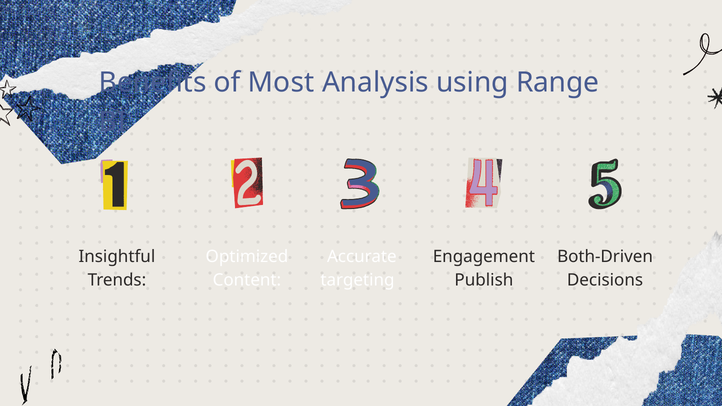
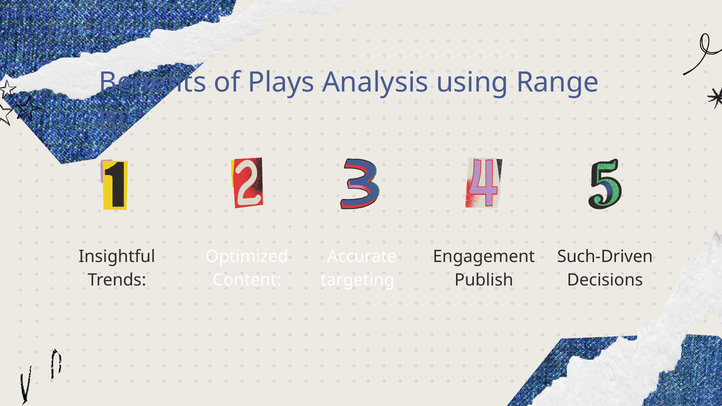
Most: Most -> Plays (281, 83)
Both-Driven: Both-Driven -> Such-Driven (605, 256)
